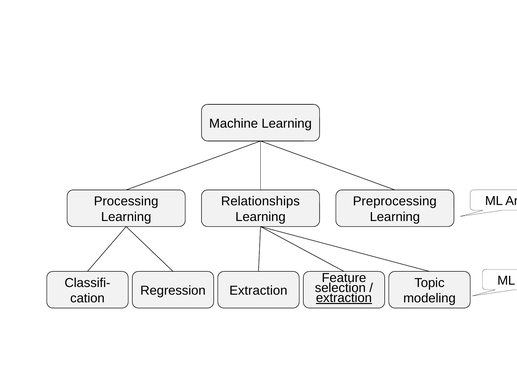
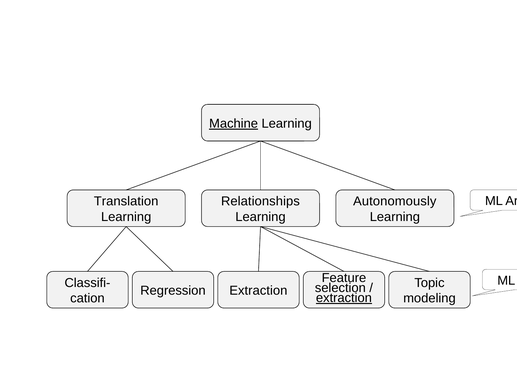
Machine underline: none -> present (234, 123)
Processing: Processing -> Translation (126, 201)
Preprocessing: Preprocessing -> Autonomously (395, 201)
